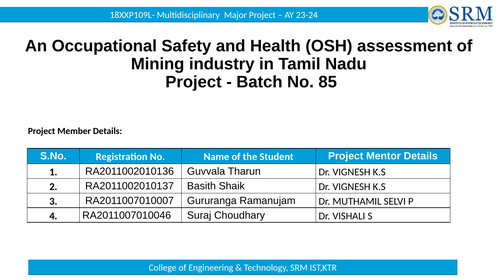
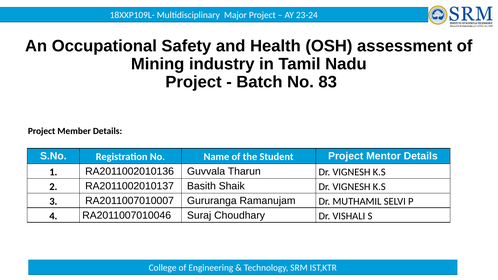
85: 85 -> 83 (328, 82)
